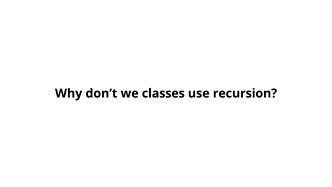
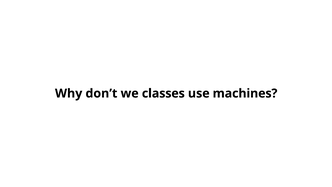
recursion: recursion -> machines (245, 93)
